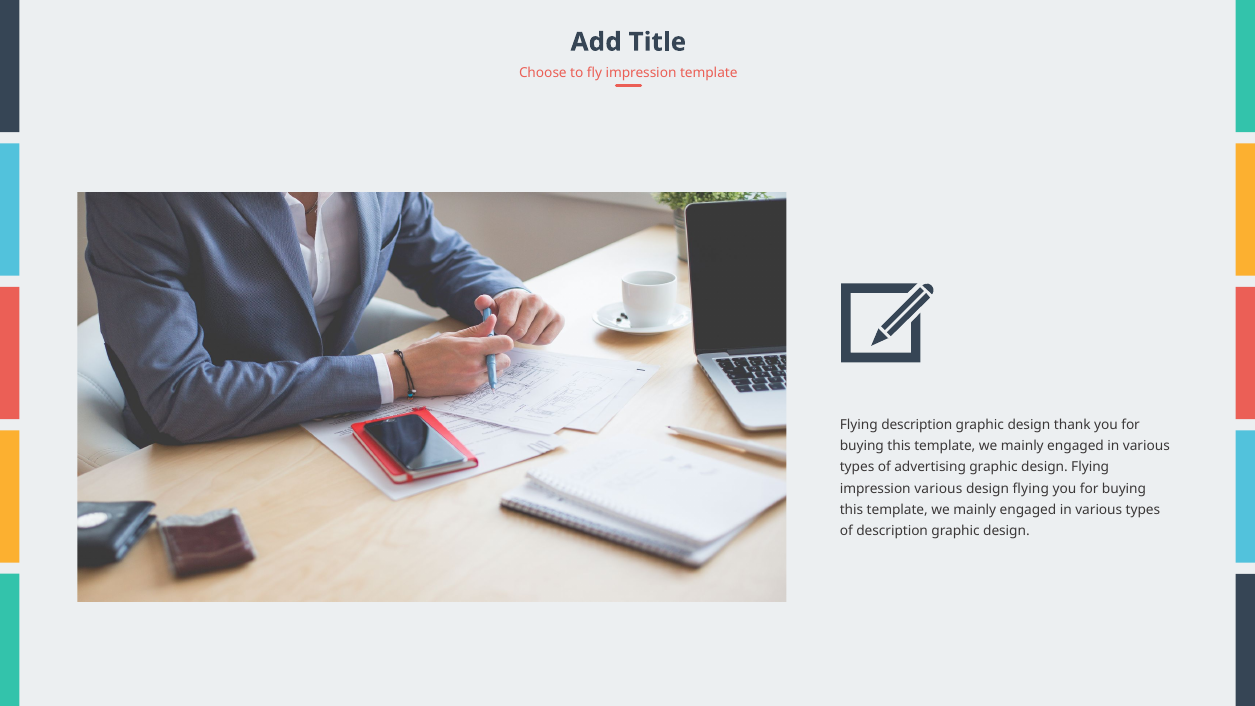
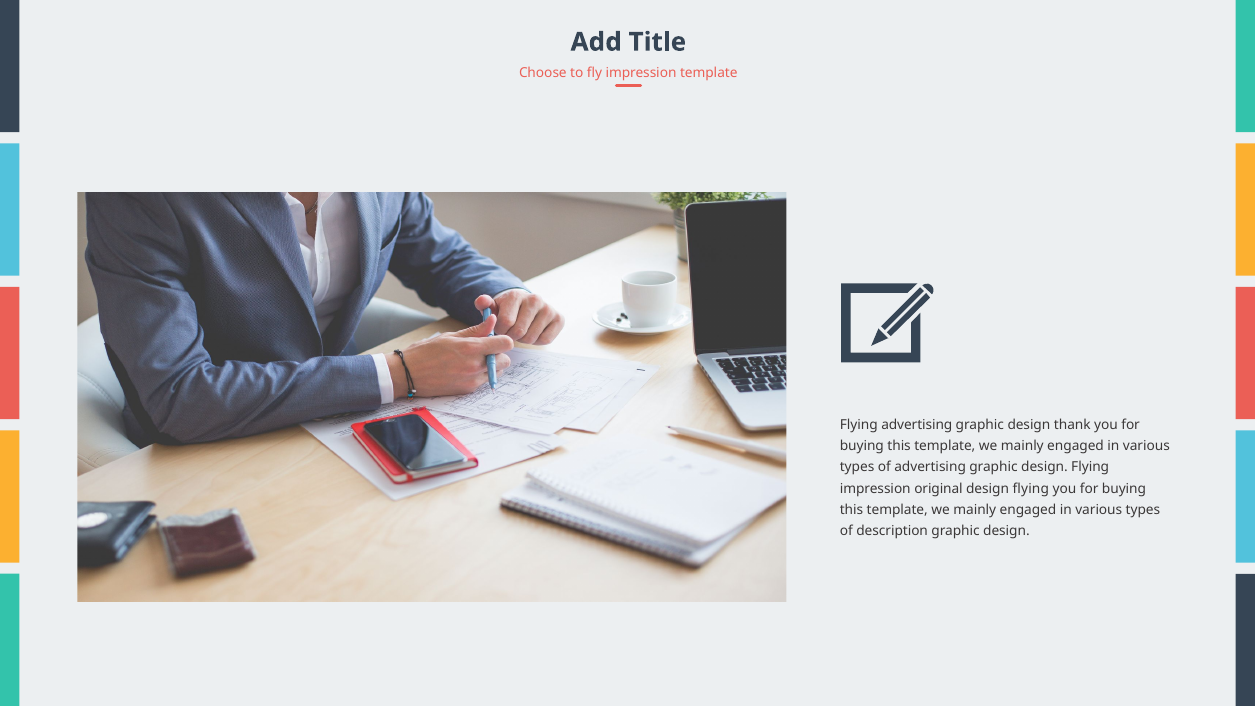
Flying description: description -> advertising (917, 424)
impression various: various -> original (938, 489)
